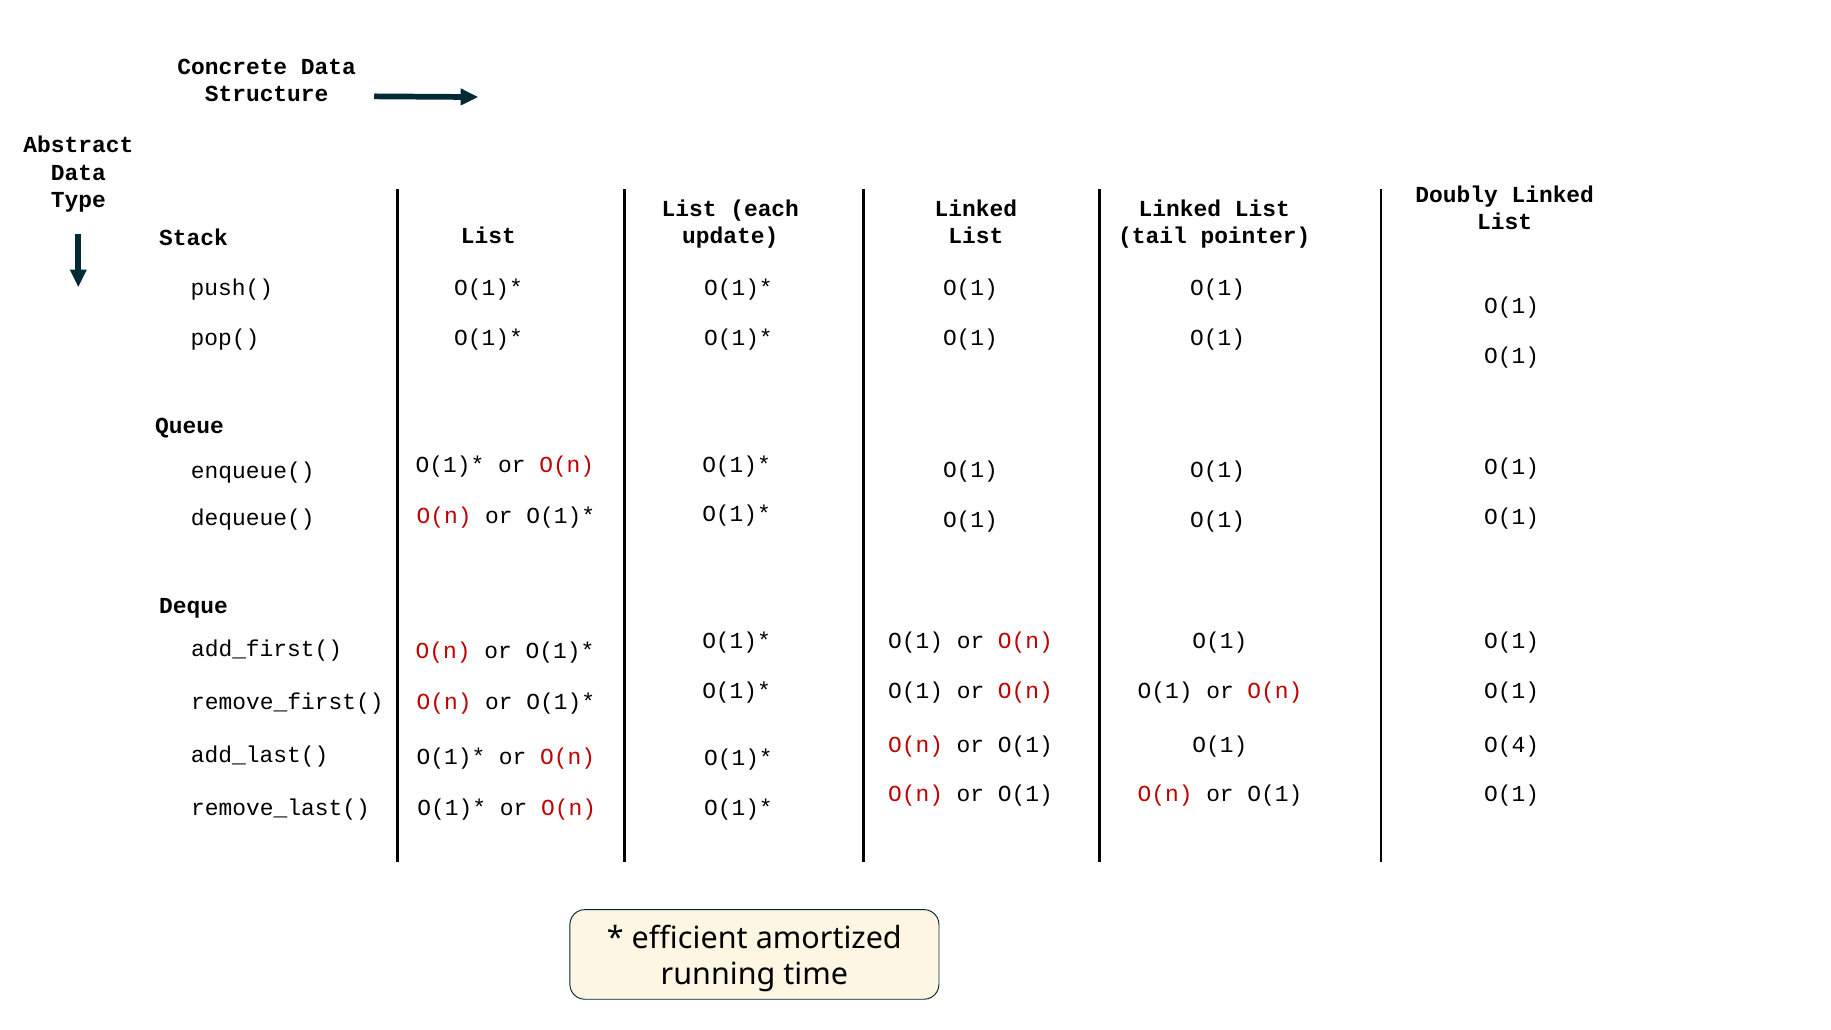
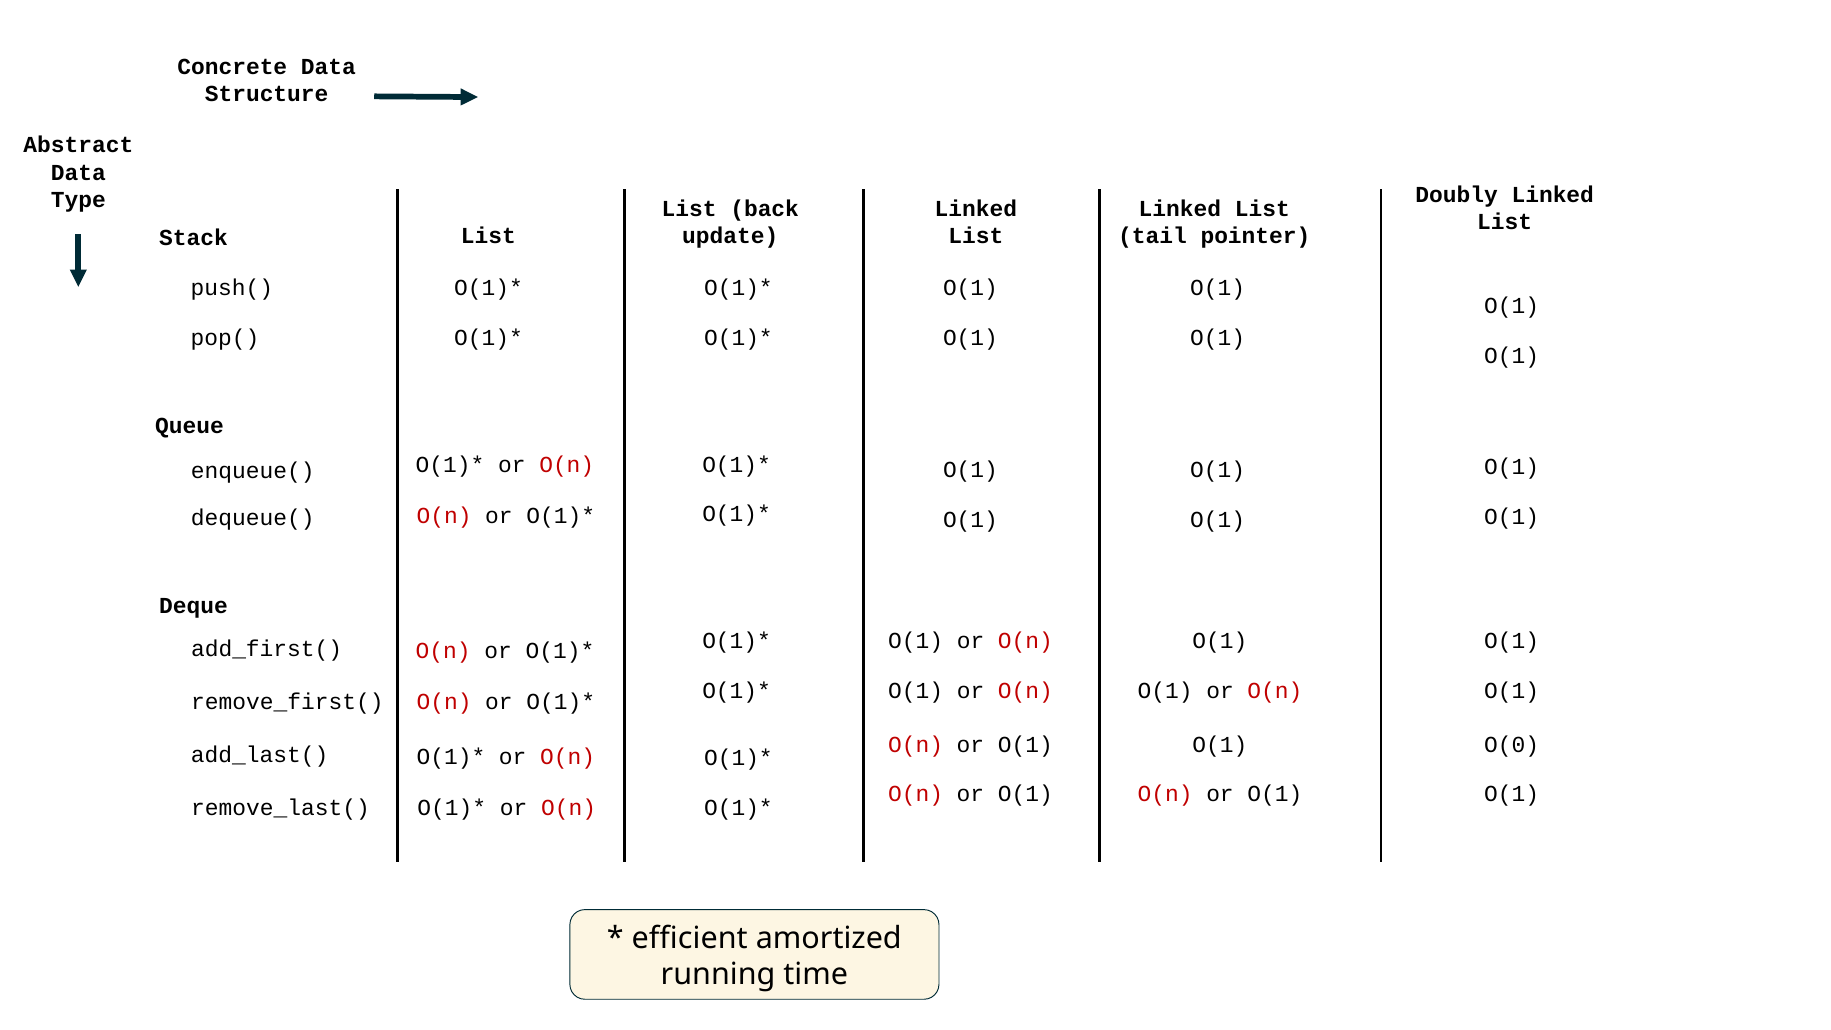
each: each -> back (765, 208)
O(4: O(4 -> O(0 (1512, 744)
